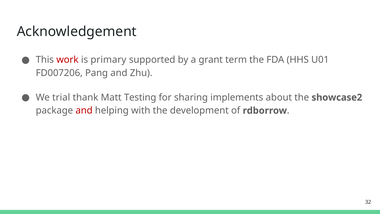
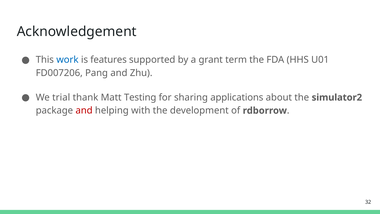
work colour: red -> blue (67, 60)
primary: primary -> features (109, 60)
implements: implements -> applications (237, 97)
showcase2: showcase2 -> simulator2 (337, 97)
